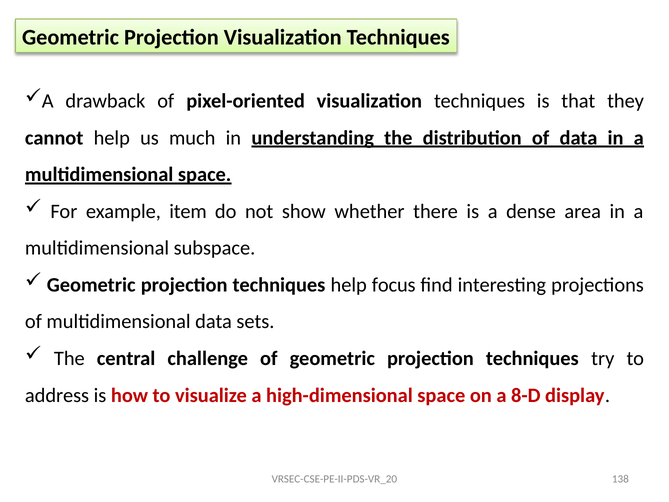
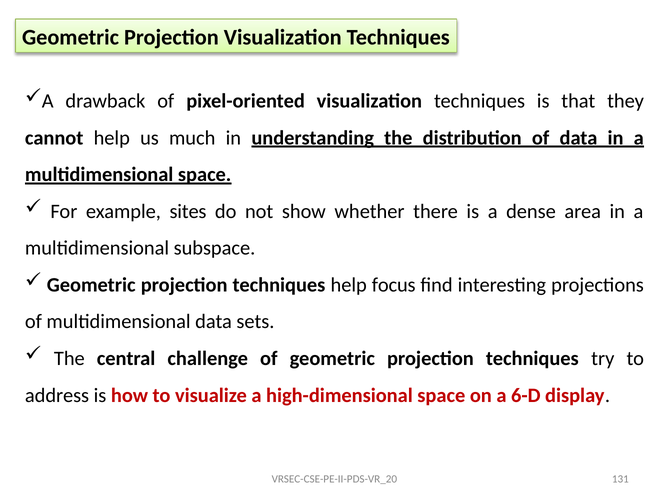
item: item -> sites (188, 211)
8-D: 8-D -> 6-D (526, 395)
138: 138 -> 131 (620, 479)
